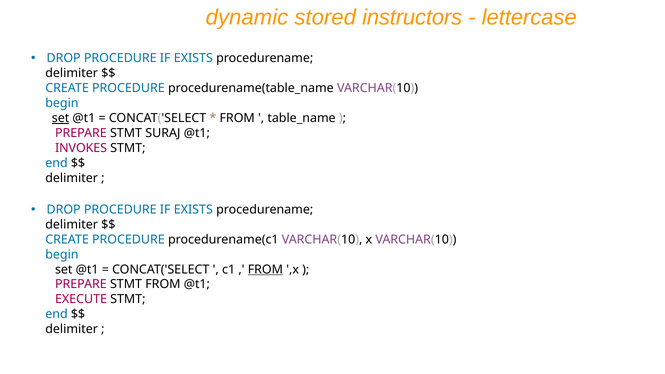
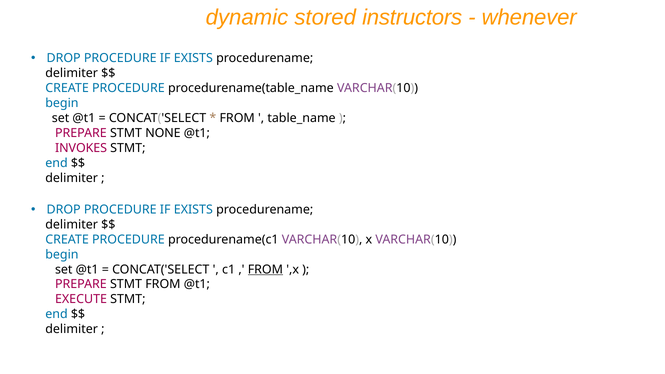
lettercase: lettercase -> whenever (529, 17)
set underline: present -> none (61, 118)
SURAJ: SURAJ -> NONE (163, 133)
